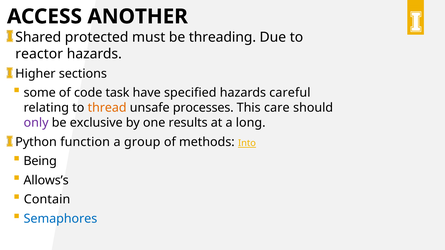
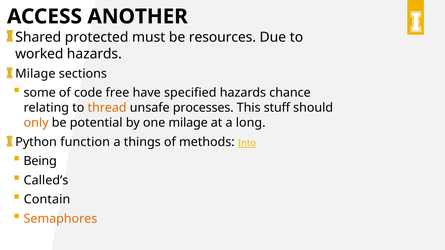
threading: threading -> resources (222, 37)
reactor: reactor -> worked (39, 54)
Higher: Higher -> Milage (35, 74)
task: task -> free (117, 93)
careful: careful -> chance (290, 93)
care: care -> stuff (277, 108)
only colour: purple -> orange (36, 123)
exclusive: exclusive -> potential (96, 123)
one results: results -> milage (188, 123)
group: group -> things (142, 142)
Allows’s: Allows’s -> Called’s (46, 181)
Semaphores colour: blue -> orange (60, 219)
